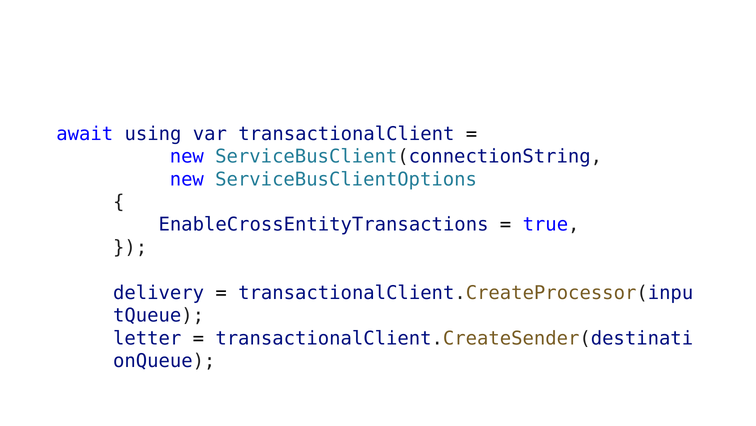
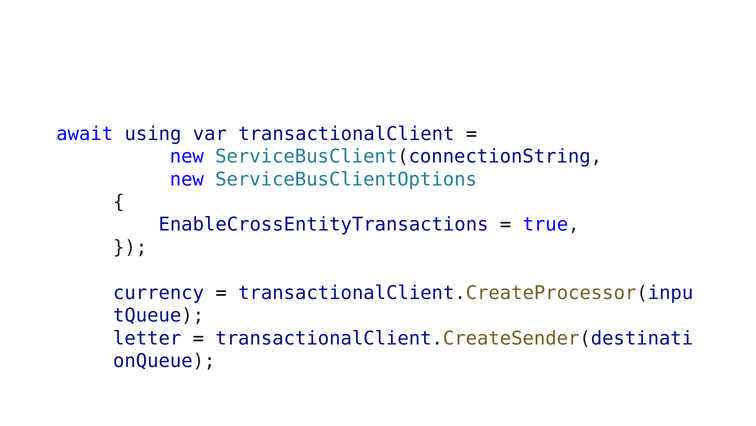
delivery: delivery -> currency (159, 292)
